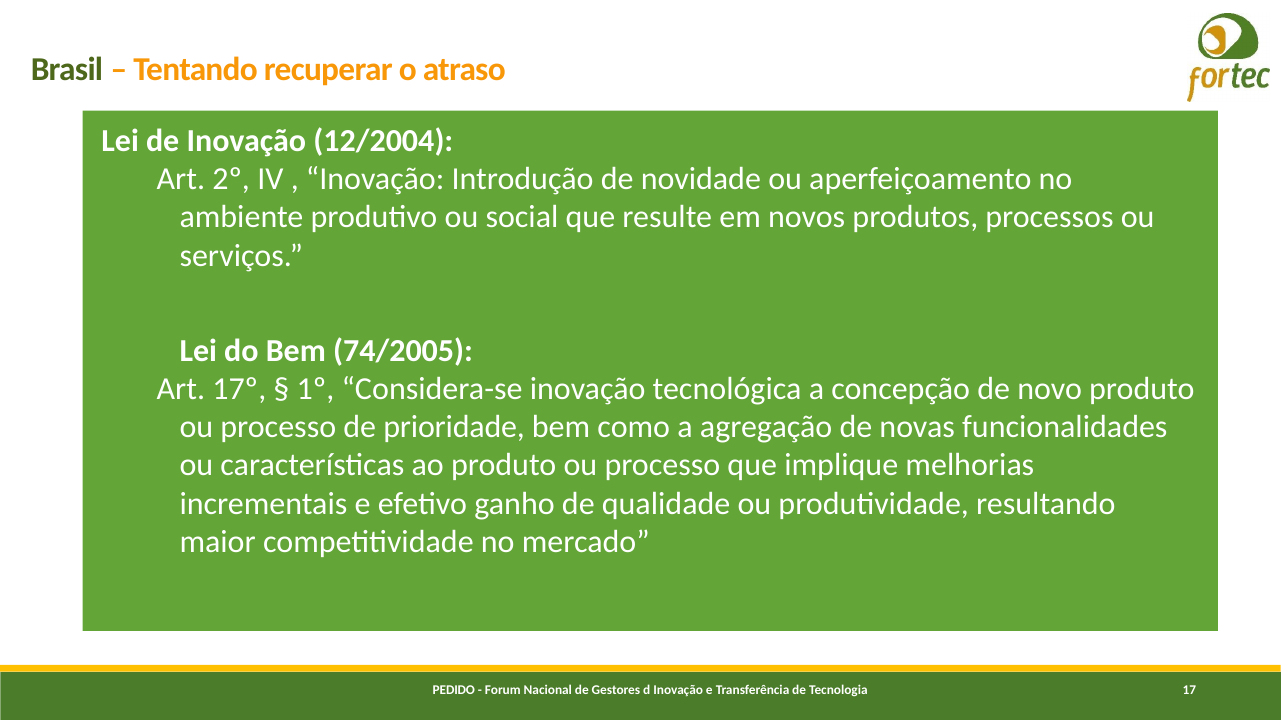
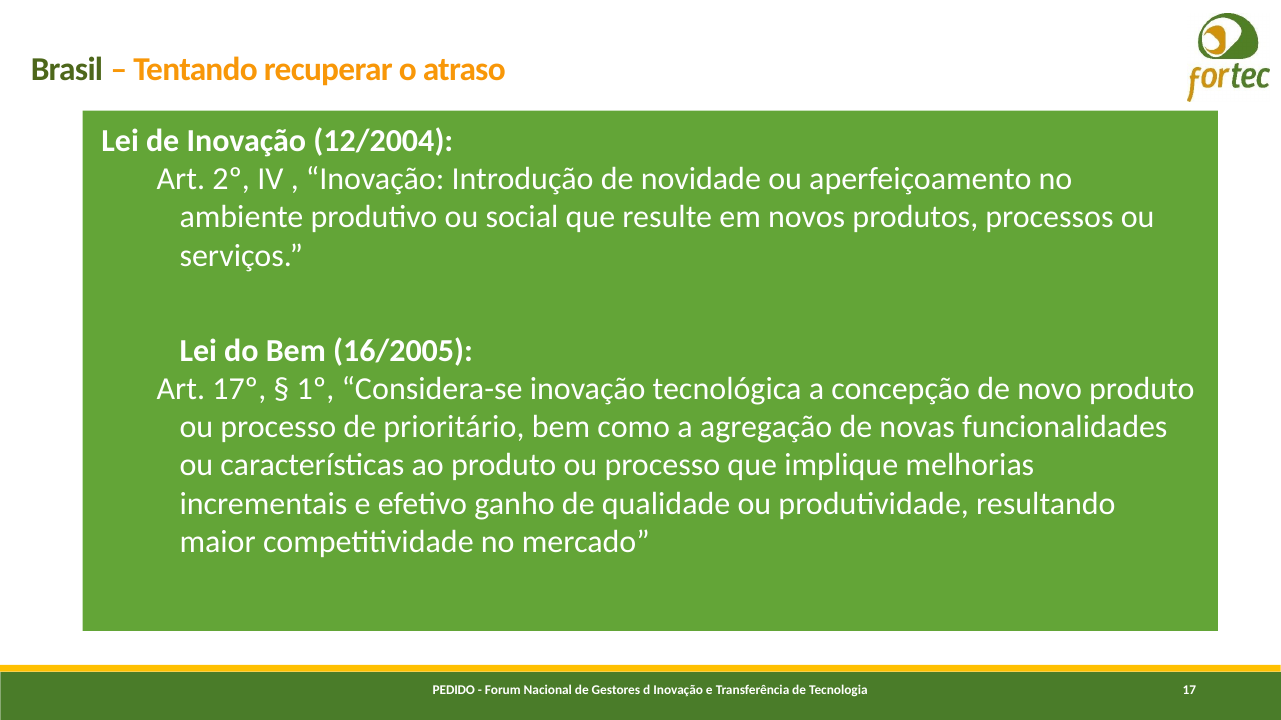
74/2005: 74/2005 -> 16/2005 (403, 351)
prioridade: prioridade -> prioritário (454, 427)
